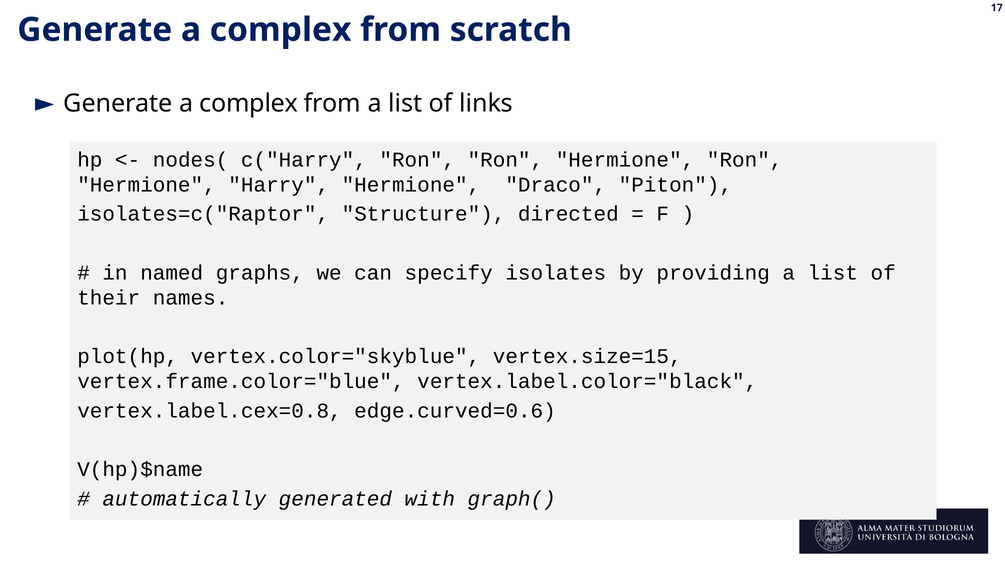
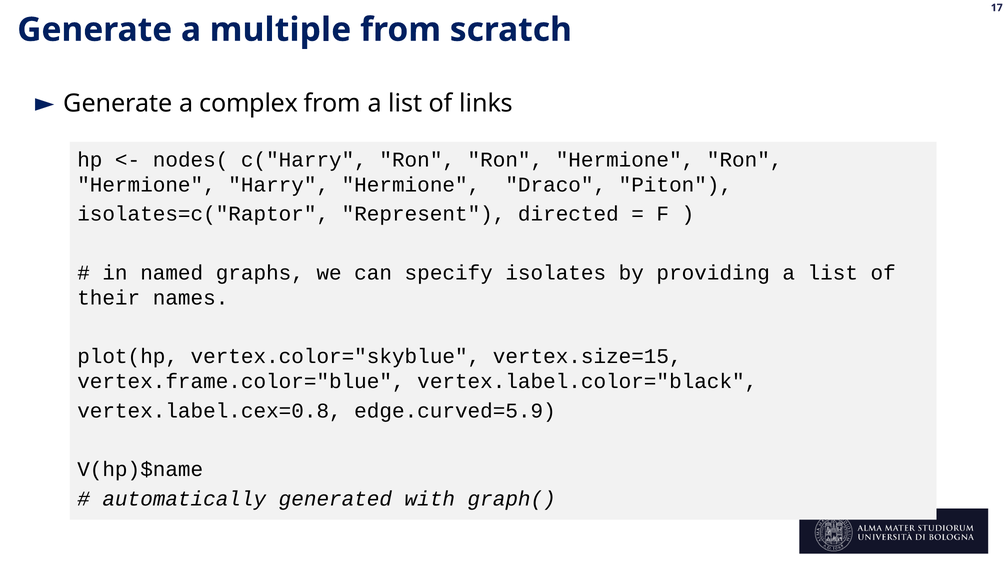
complex: complex -> multiple (280, 30)
Structure: Structure -> Represent (424, 214)
edge.curved=0.6: edge.curved=0.6 -> edge.curved=5.9 (455, 411)
